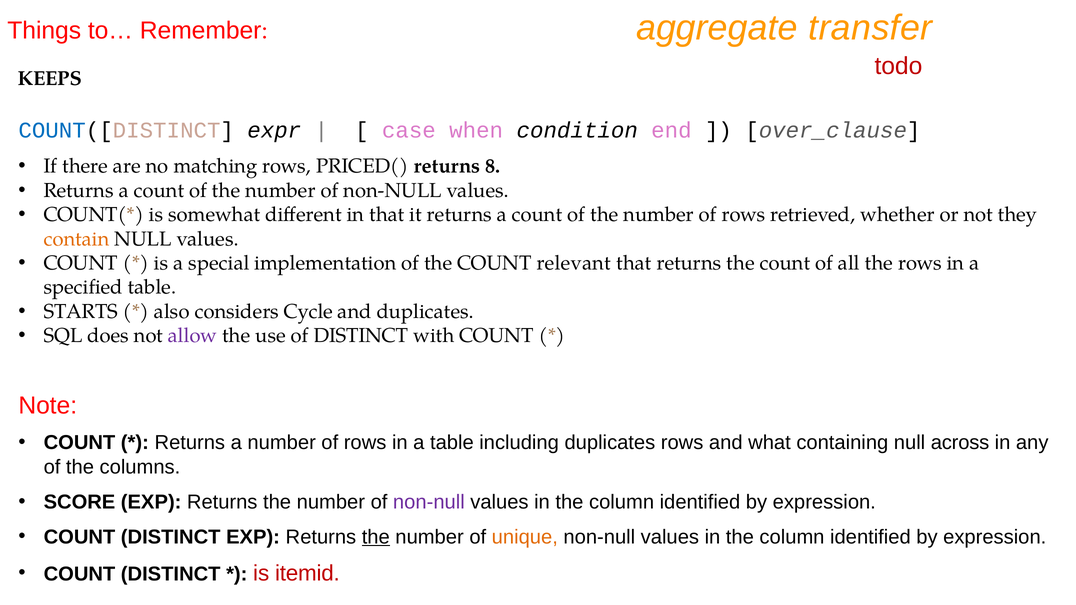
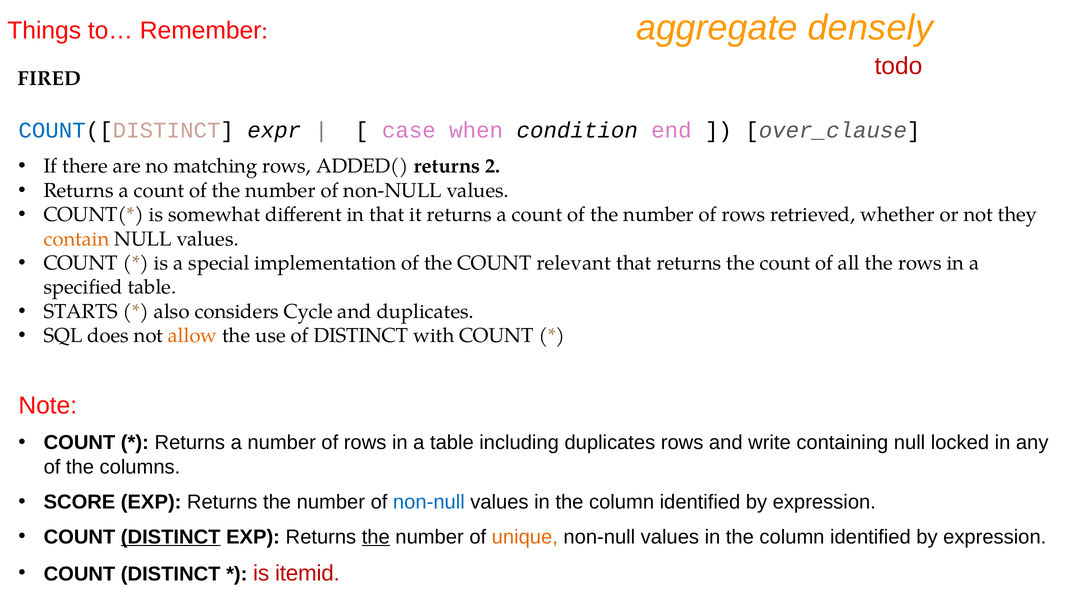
transfer: transfer -> densely (870, 28)
KEEPS: KEEPS -> FIRED (50, 79)
PRICED(: PRICED( -> ADDED( (362, 166)
8: 8 -> 2 (493, 166)
allow colour: purple -> orange (193, 336)
what: what -> write (769, 443)
across: across -> locked (960, 443)
non-null colour: purple -> blue (429, 502)
DISTINCT underline: none -> present (171, 537)
